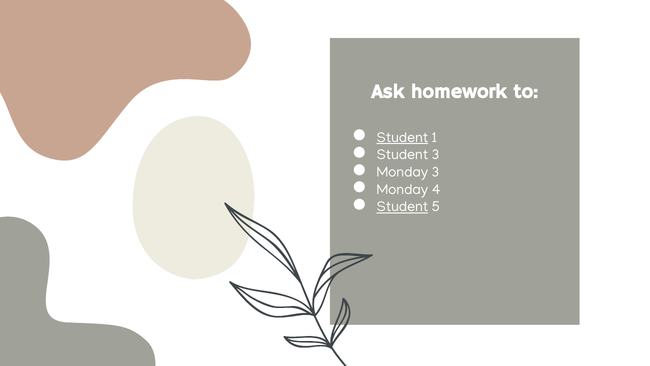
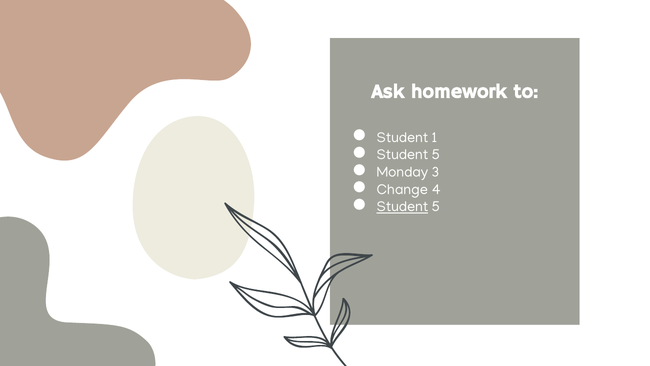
Student underline: present -> none (402, 137)
3: 3 -> 5 (436, 155)
Monday: Monday -> Change (402, 189)
